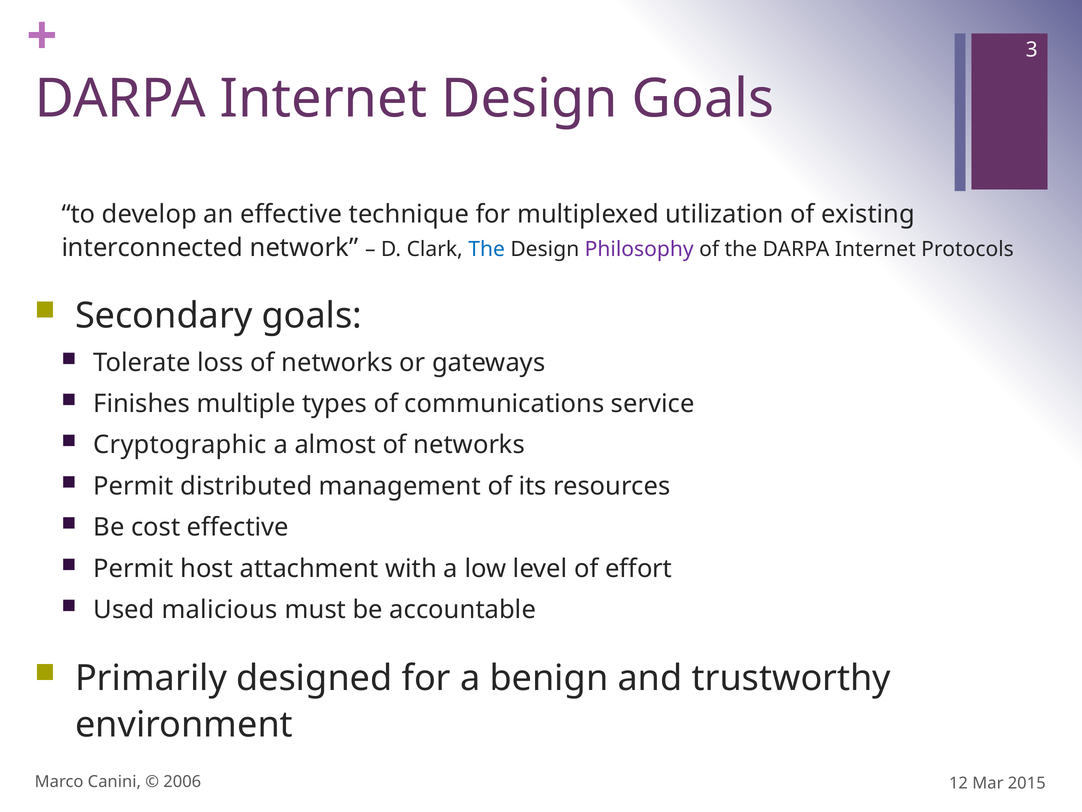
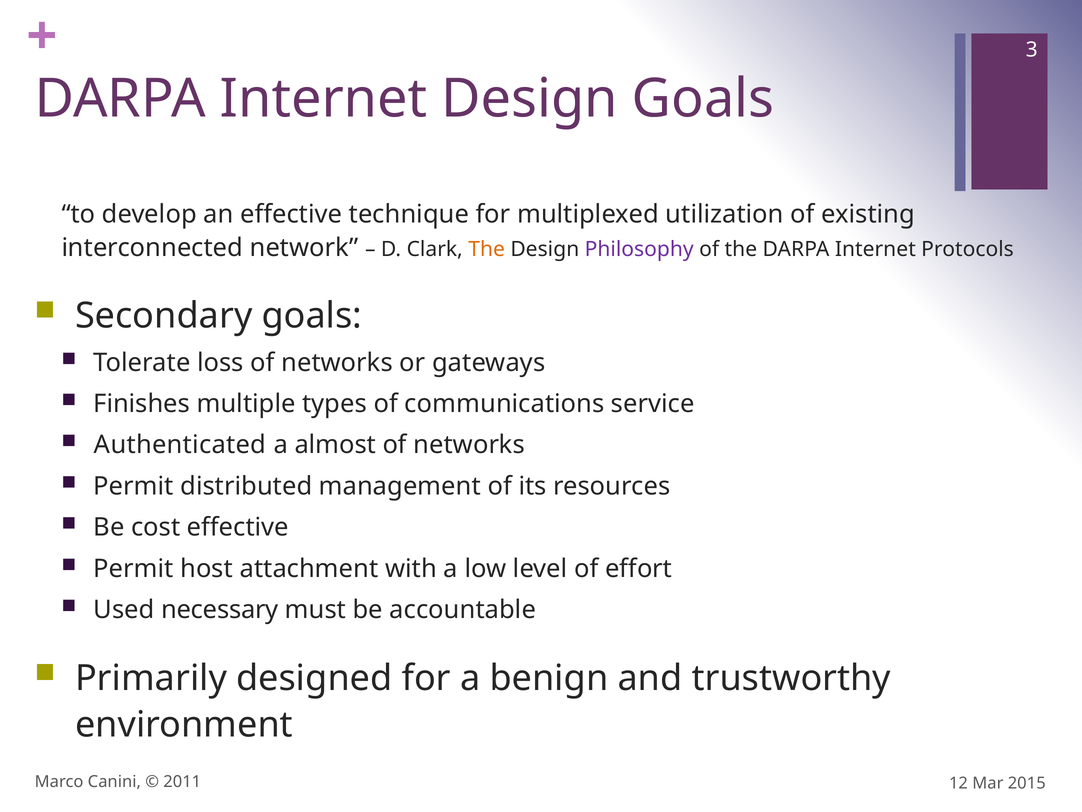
The colour: blue -> orange (487, 249)
Cryptographic: Cryptographic -> Authenticated (180, 445)
malicious: malicious -> necessary (220, 610)
2006: 2006 -> 2011 (182, 781)
